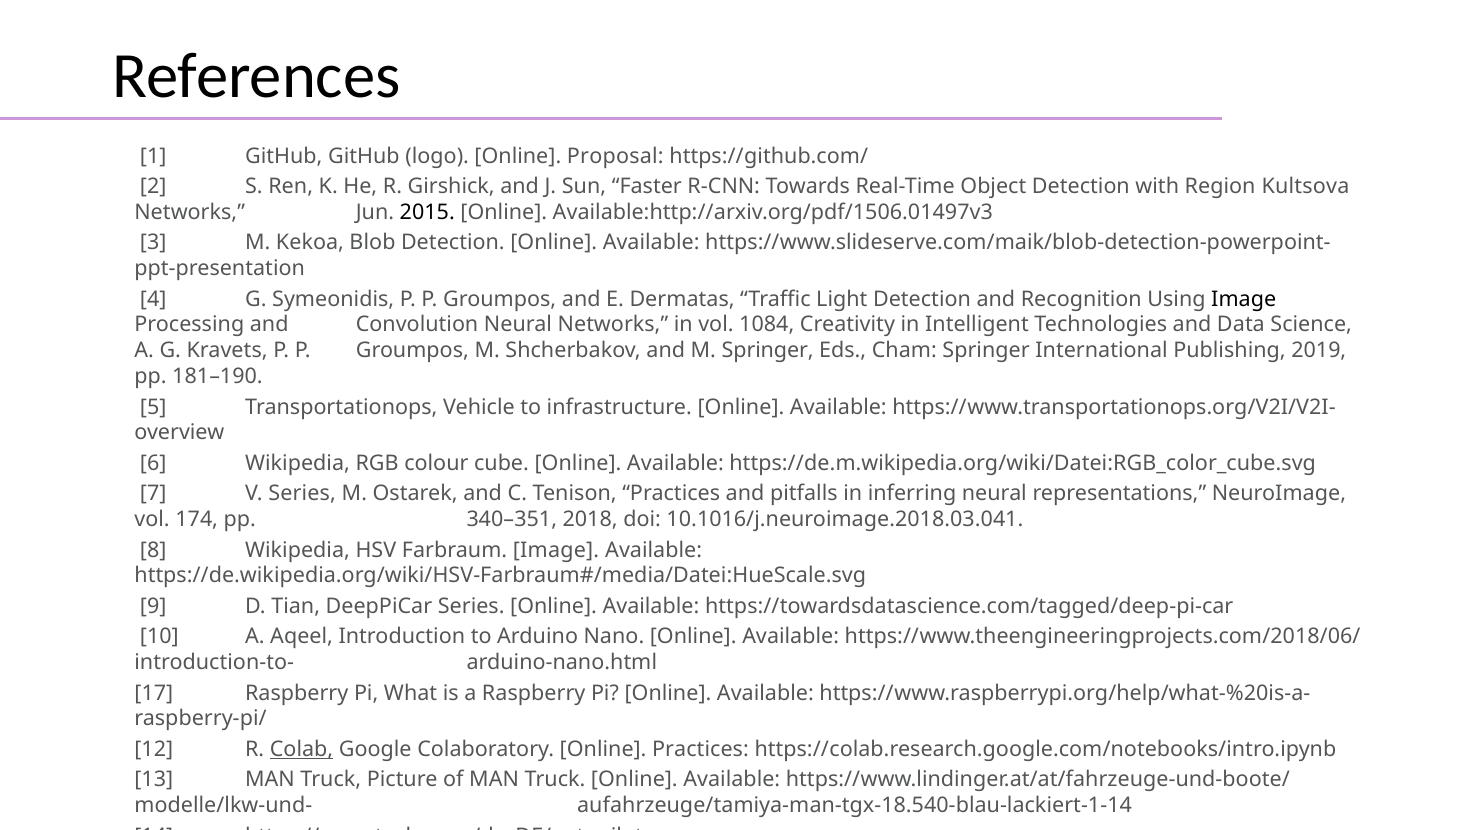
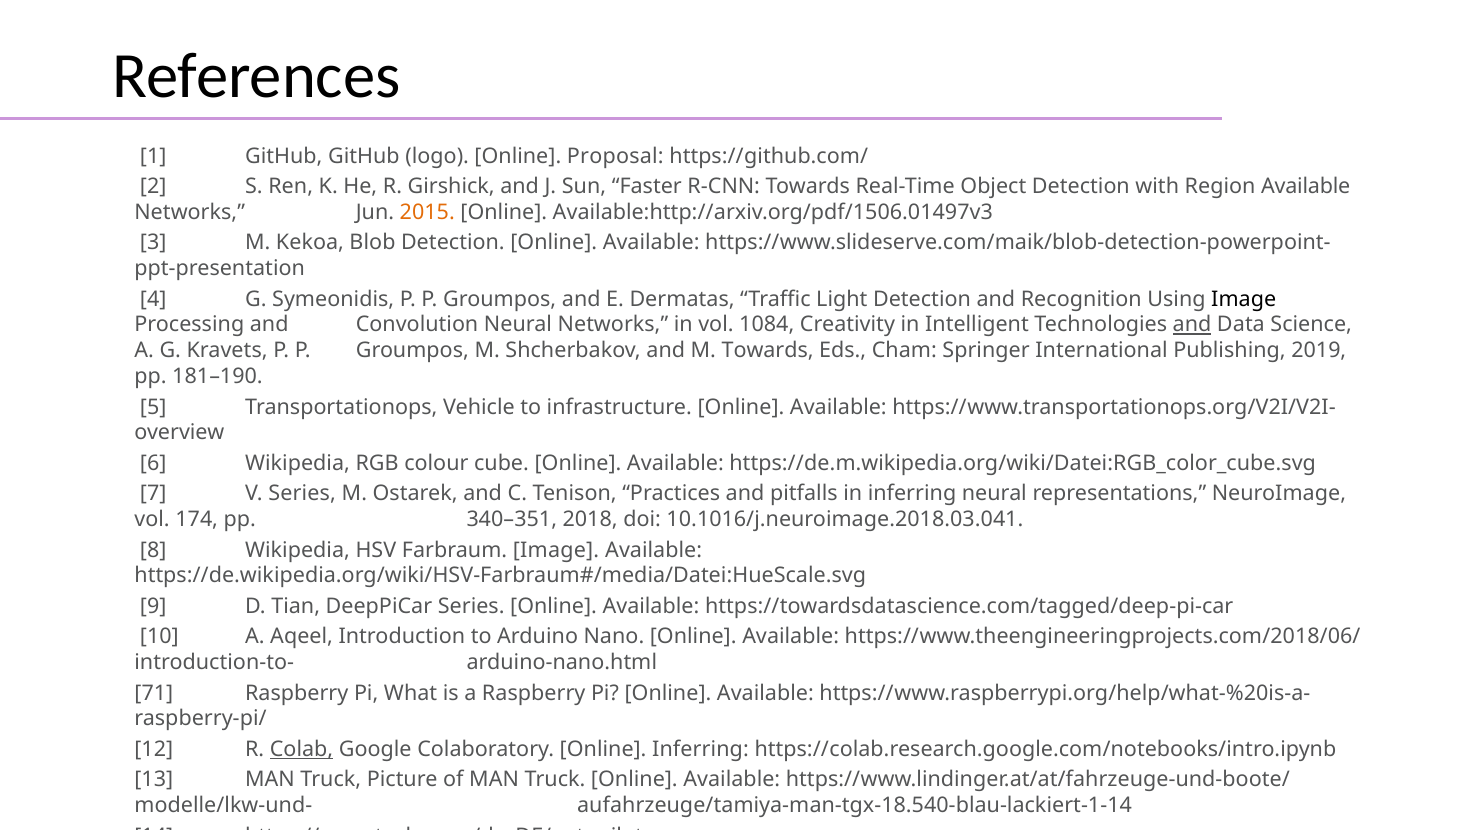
Region Kultsova: Kultsova -> Available (1306, 186)
2015 colour: black -> orange (427, 212)
and underline: none -> present (1192, 325)
M Springer: Springer -> Towards (768, 351)
17: 17 -> 71 (154, 693)
Online Practices: Practices -> Inferring (700, 750)
